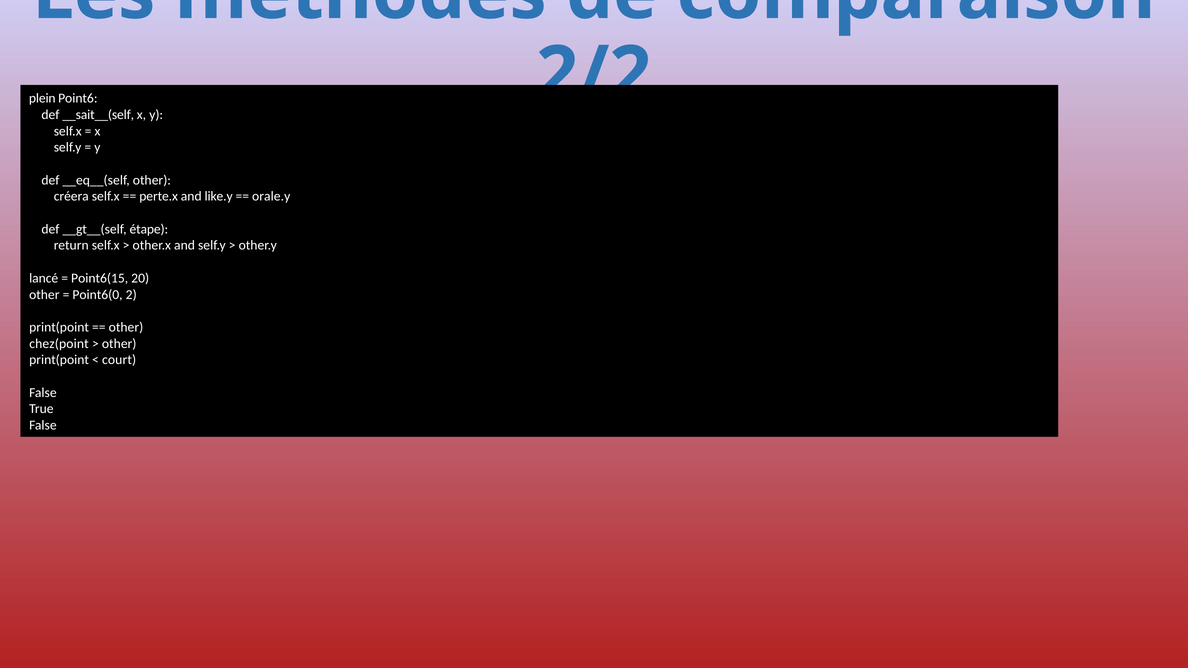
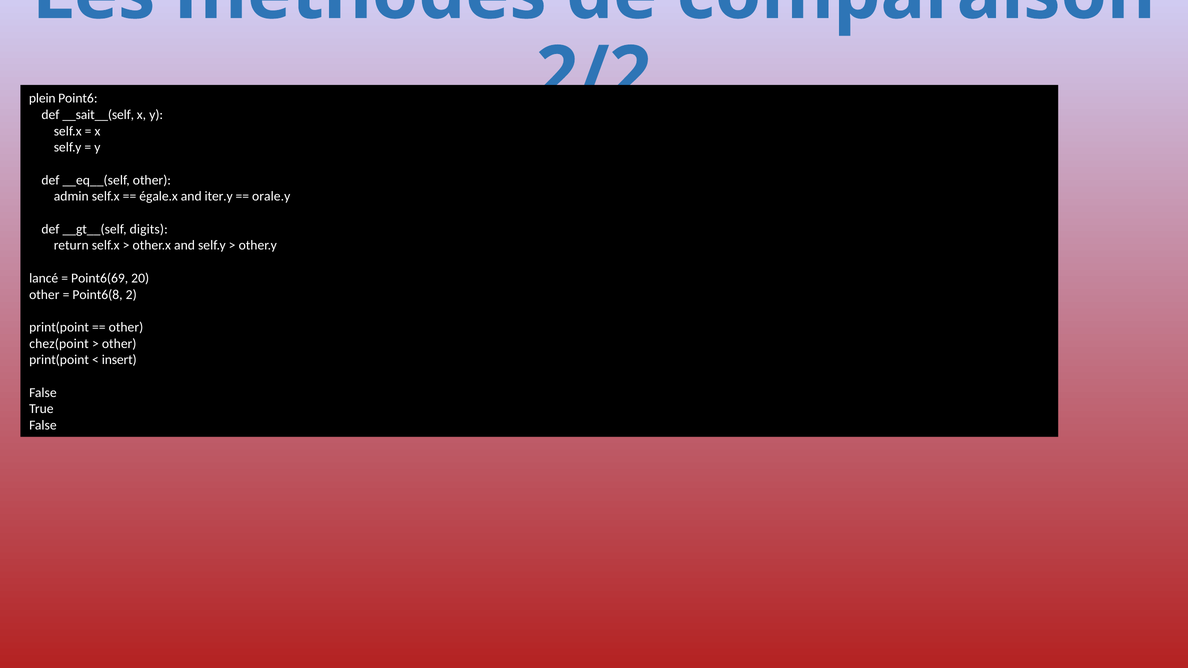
créera: créera -> admin (71, 197)
perte.x: perte.x -> égale.x (159, 197)
like.y: like.y -> iter.y (219, 197)
étape: étape -> digits (149, 229)
Point6(15: Point6(15 -> Point6(69 (100, 278)
Point6(0: Point6(0 -> Point6(8 (97, 295)
court: court -> insert (119, 360)
